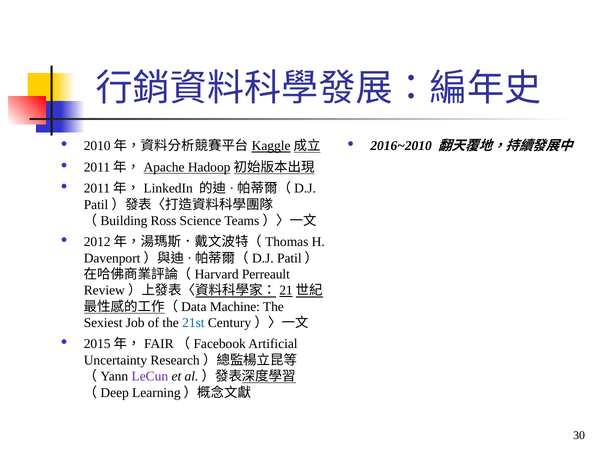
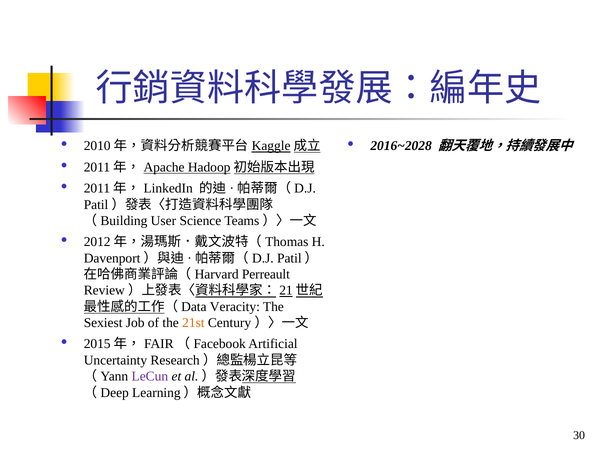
2016~2010: 2016~2010 -> 2016~2028 (401, 146)
Ross: Ross -> User (163, 221)
Machine: Machine -> Veracity (235, 307)
21st colour: blue -> orange (193, 323)
